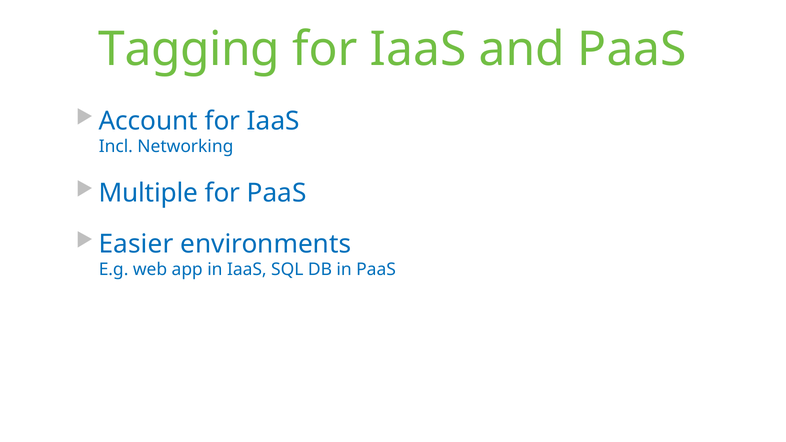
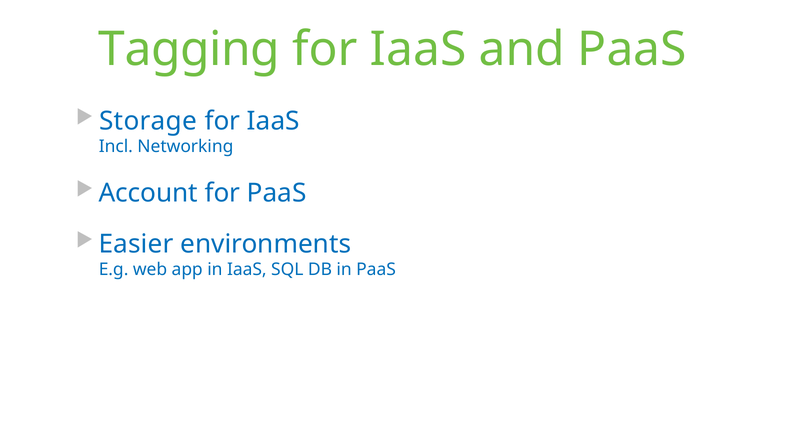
Account: Account -> Storage (148, 121)
Multiple: Multiple -> Account (148, 193)
